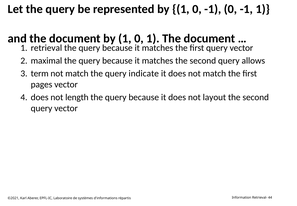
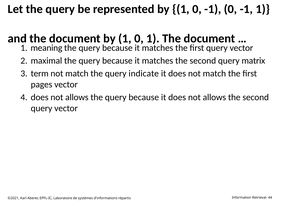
retrieval: retrieval -> meaning (46, 48)
allows: allows -> matrix (253, 61)
length: length -> allows (77, 97)
it does not layout: layout -> allows (214, 97)
